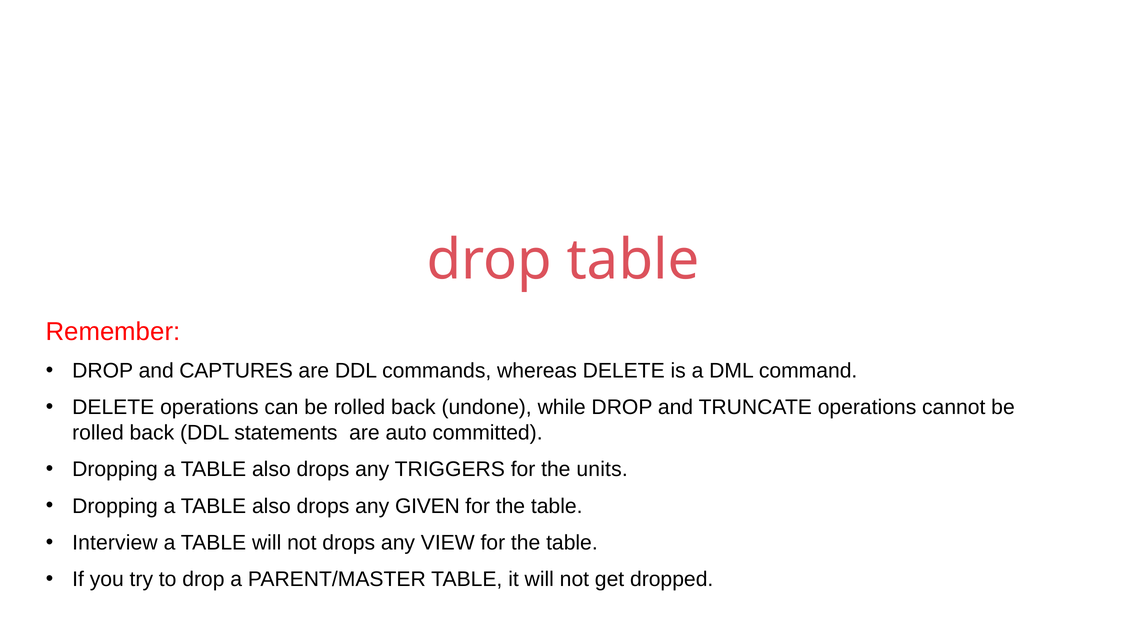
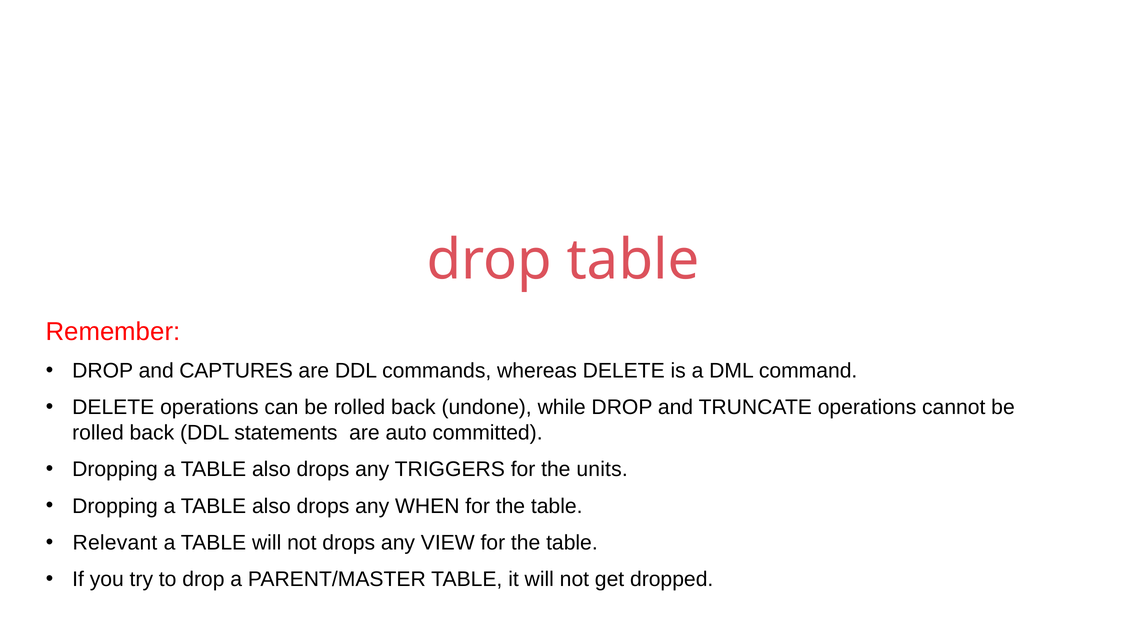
GIVEN: GIVEN -> WHEN (427, 506)
Interview: Interview -> Relevant (115, 542)
